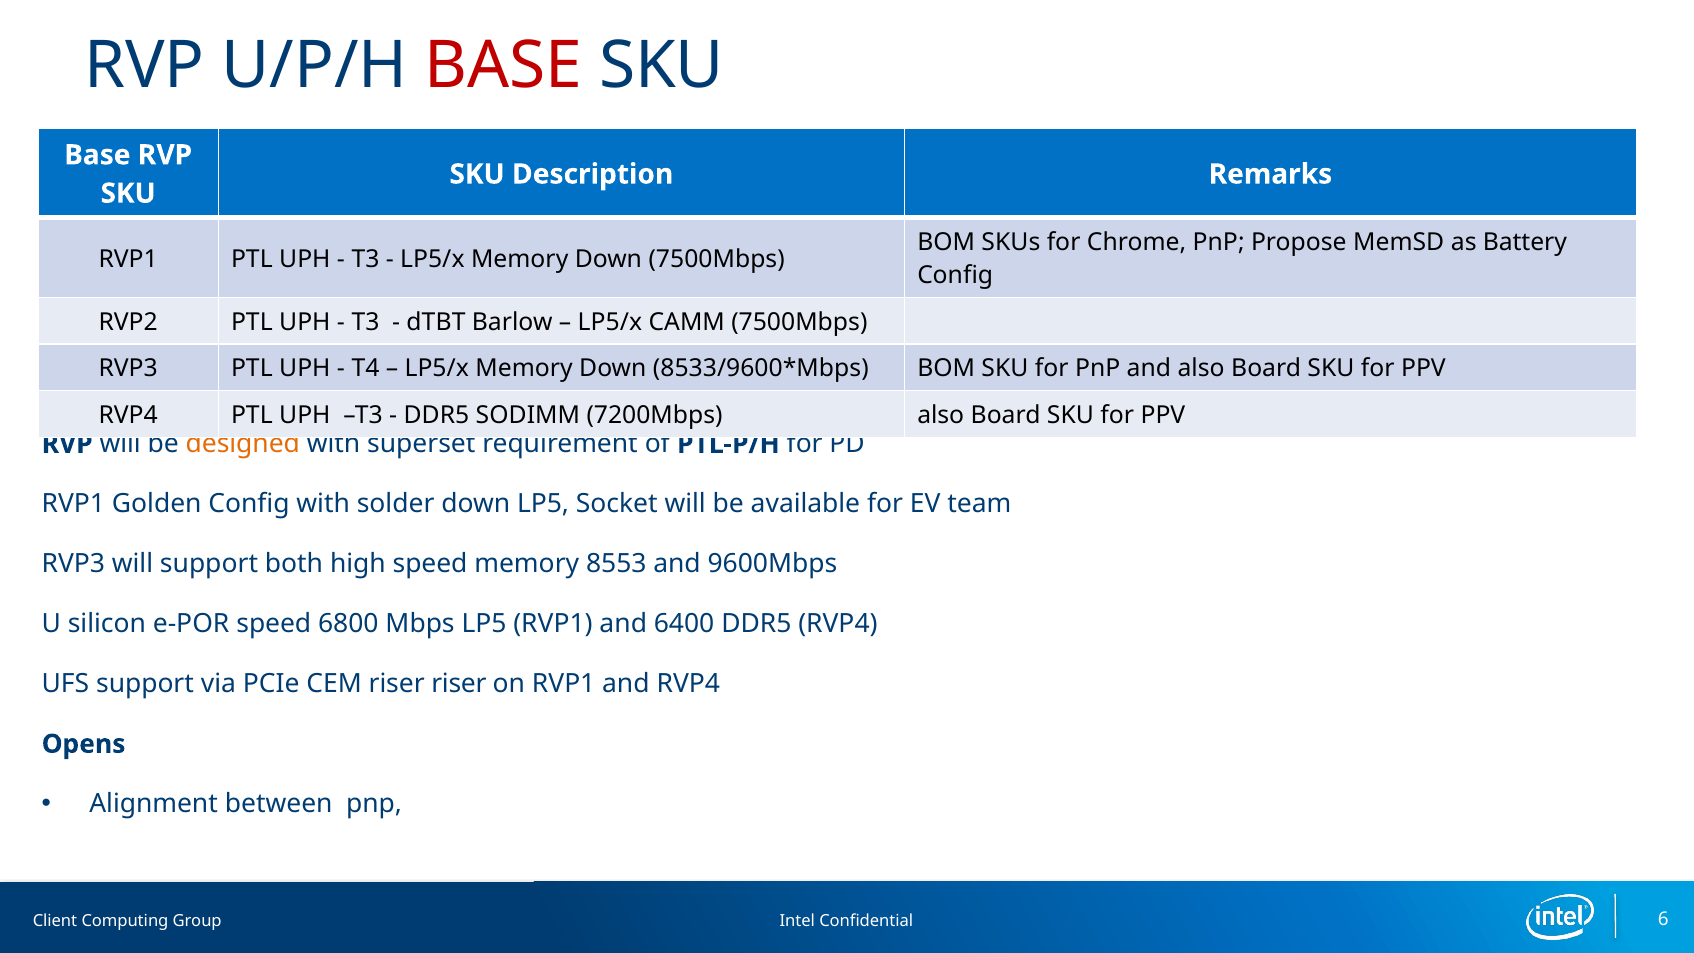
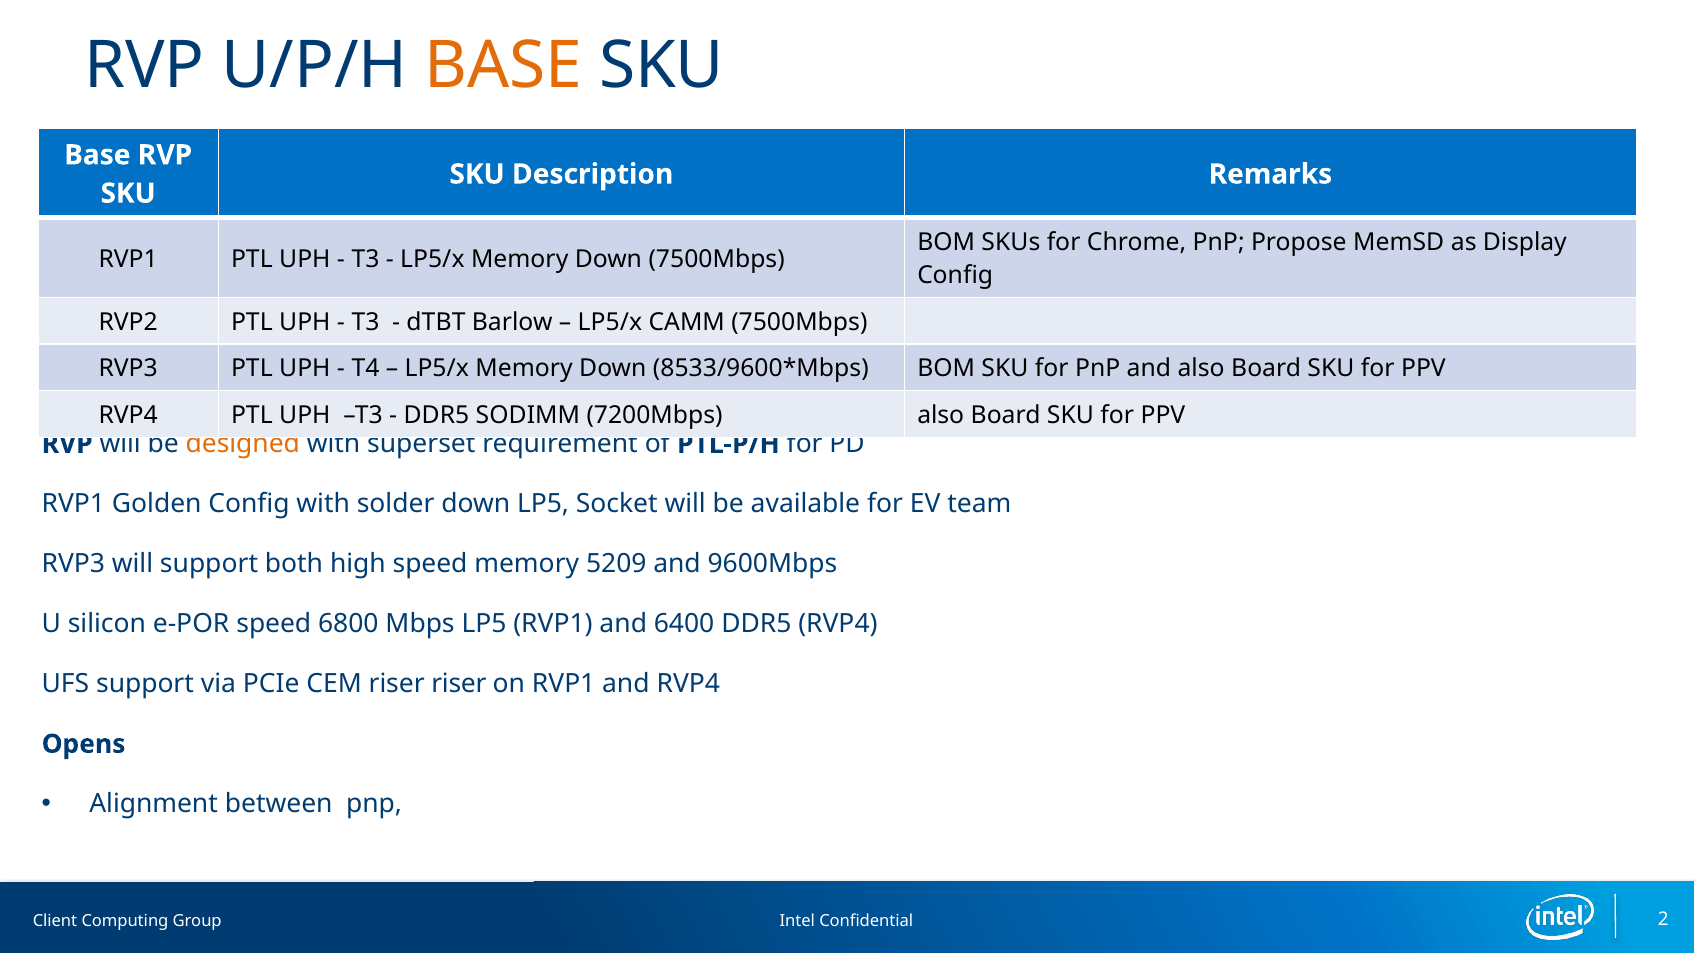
BASE colour: red -> orange (503, 66)
Battery: Battery -> Display (1525, 242)
8553: 8553 -> 5209 (616, 564)
6: 6 -> 2 (1663, 919)
